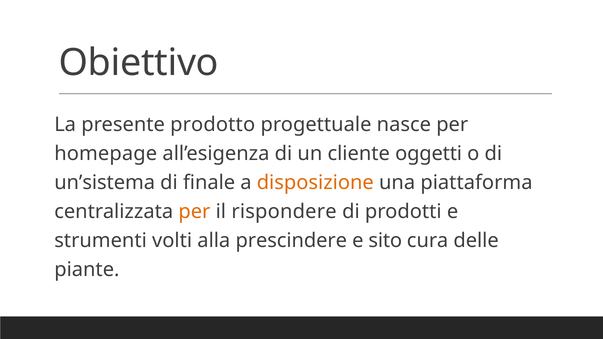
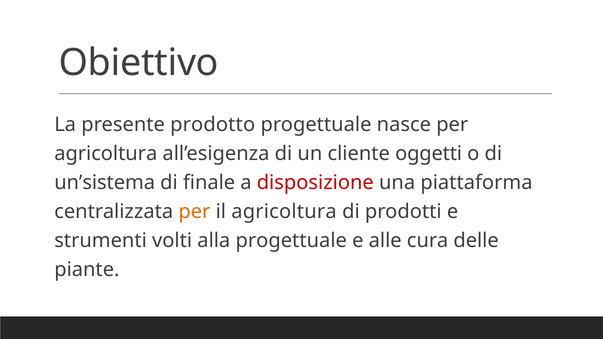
homepage: homepage -> agricoltura (106, 154)
disposizione colour: orange -> red (315, 183)
il rispondere: rispondere -> agricoltura (284, 212)
alla prescindere: prescindere -> progettuale (291, 241)
sito: sito -> alle (385, 241)
